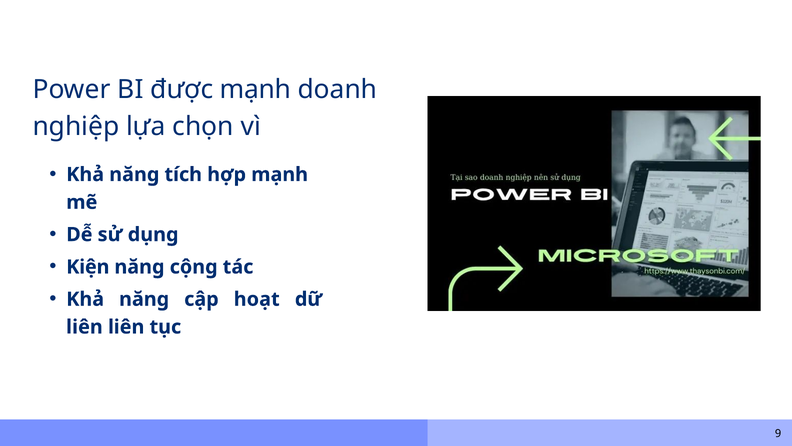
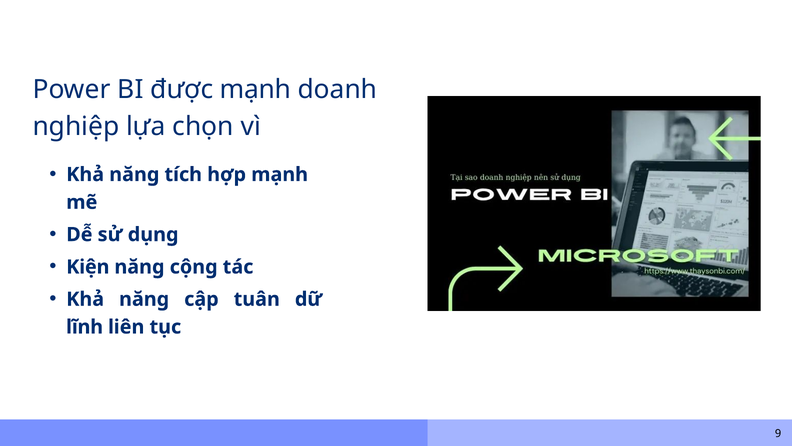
hoạt: hoạt -> tuân (257, 299)
liên: liên -> lĩnh (85, 327)
